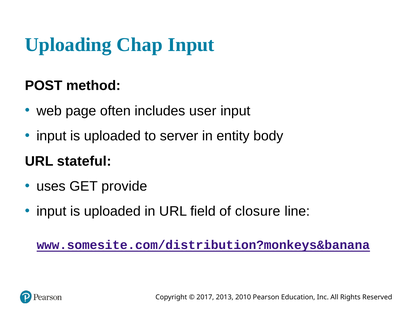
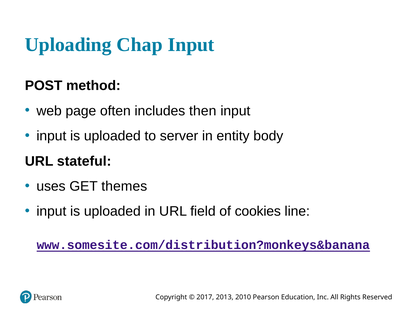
user: user -> then (203, 111)
provide: provide -> themes (124, 187)
closure: closure -> cookies (258, 212)
